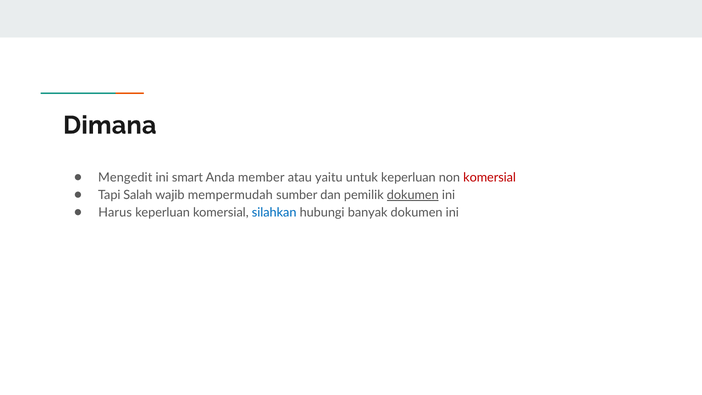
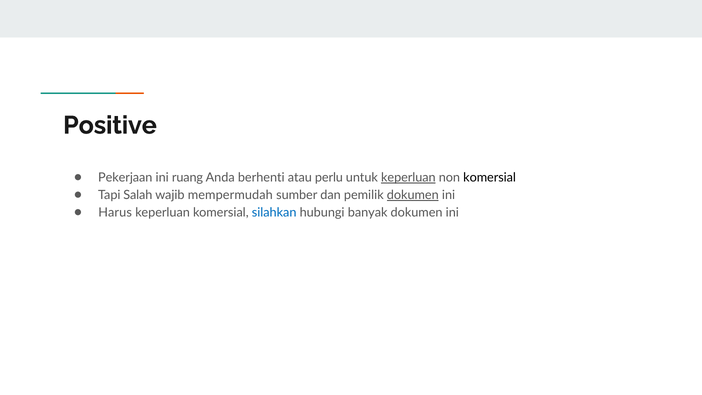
Dimana: Dimana -> Positive (110, 125)
Mengedit: Mengedit -> Pekerjaan (125, 177)
smart: smart -> ruang (188, 177)
member: member -> berhenti (261, 177)
yaitu: yaitu -> perlu (329, 177)
keperluan underline: none -> present (408, 177)
komersial colour: red -> black (490, 177)
